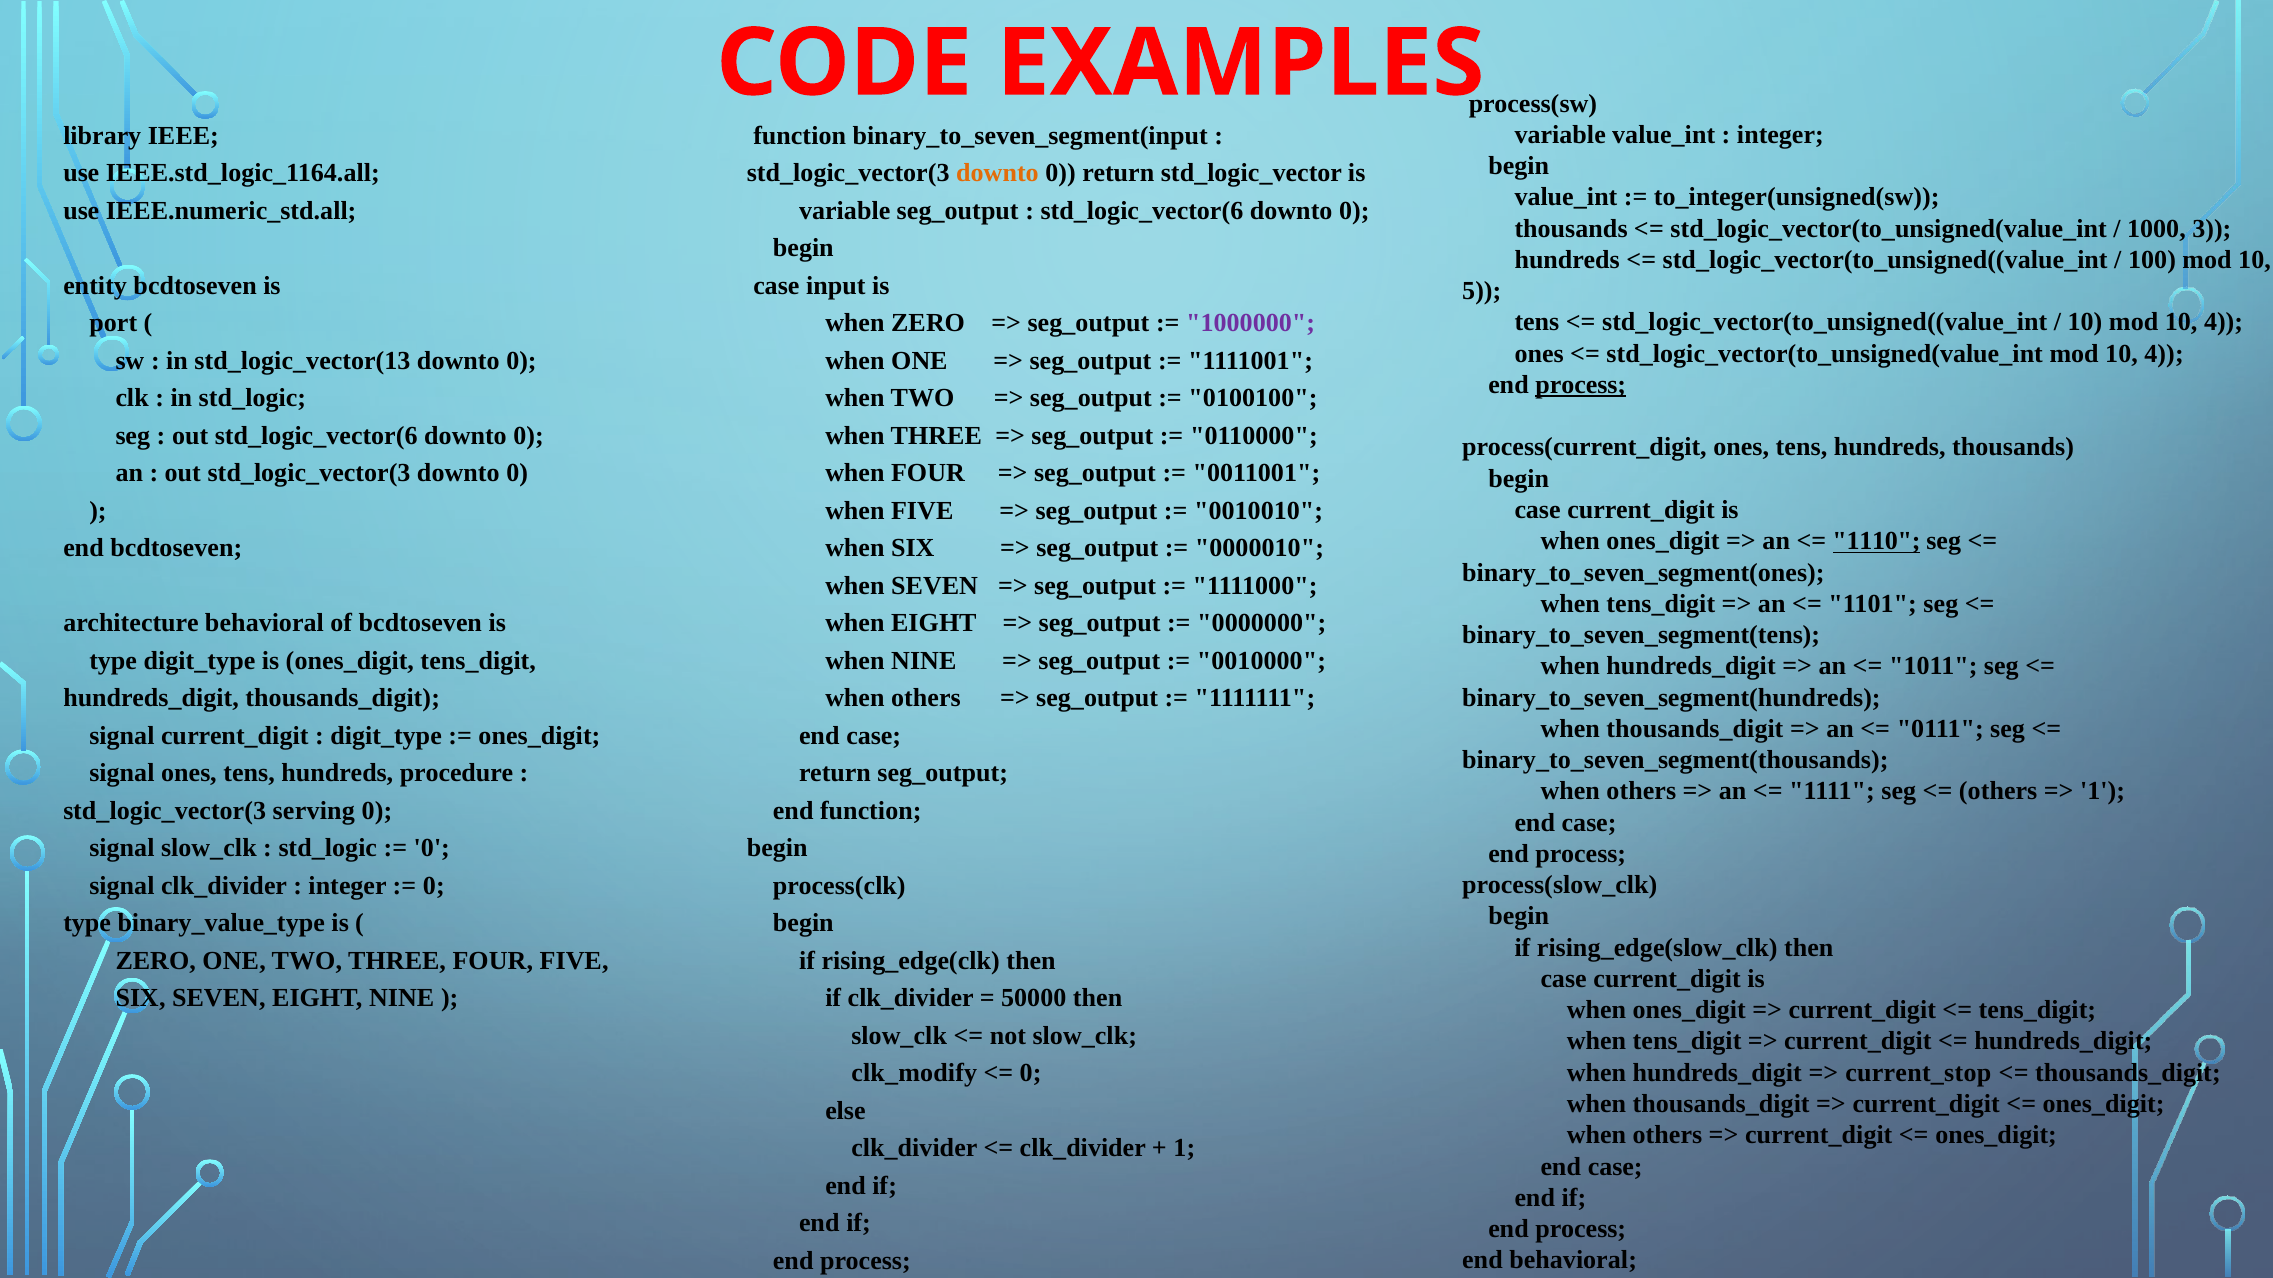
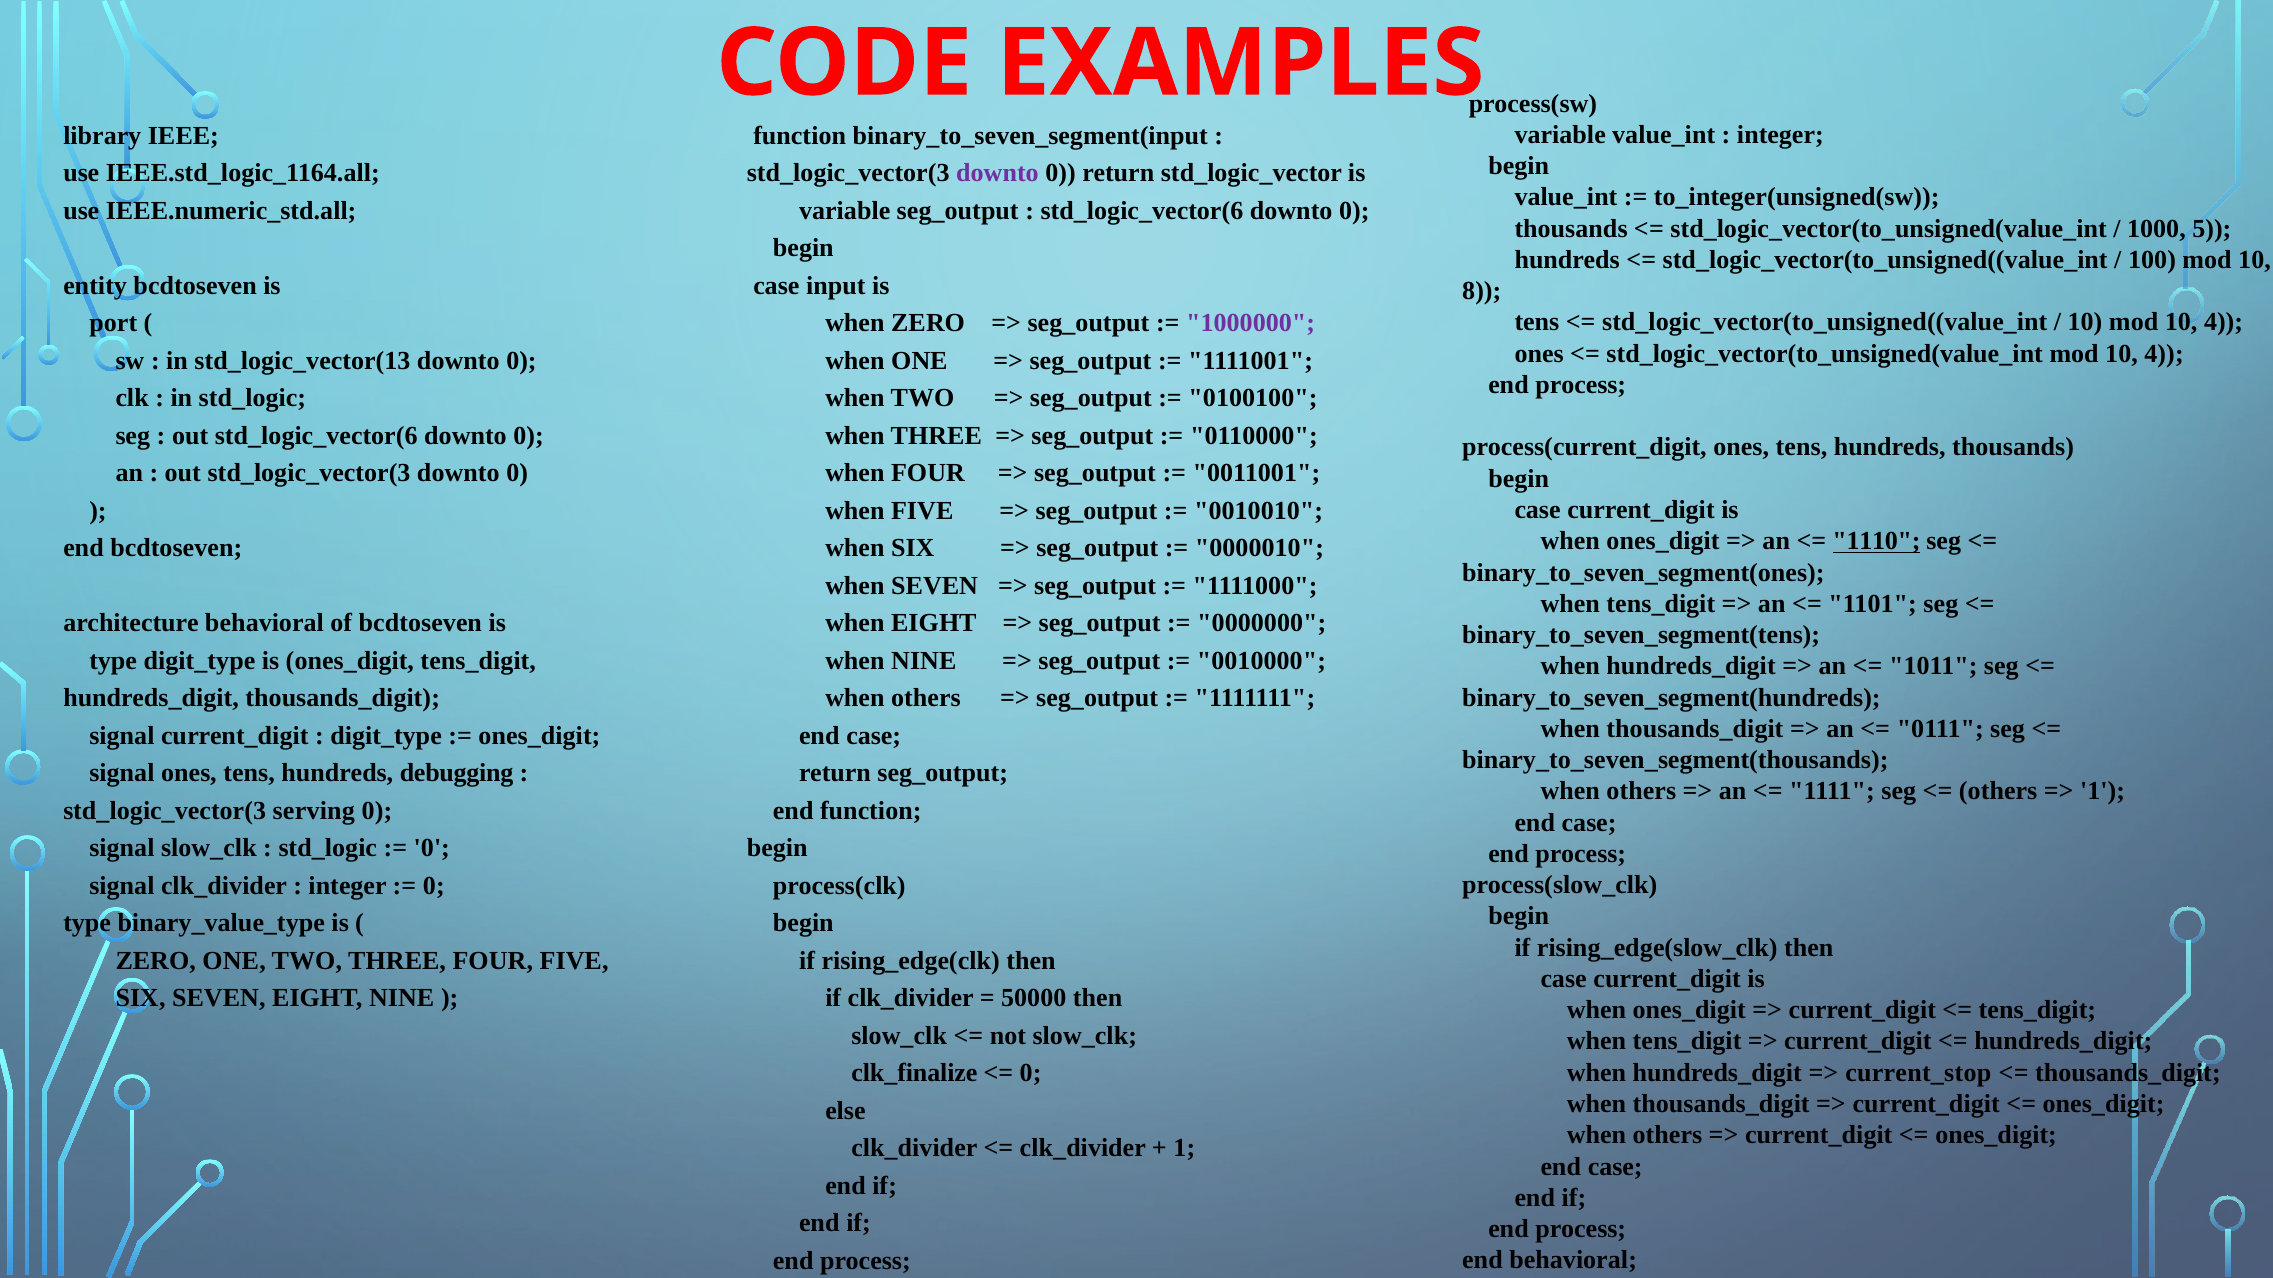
downto colour: orange -> purple (997, 173)
3: 3 -> 5 (2212, 229)
5: 5 -> 8 (1482, 291)
process underline: present -> none (1581, 385)
procedure: procedure -> debugging (457, 774)
clk_modify: clk_modify -> clk_finalize (914, 1074)
